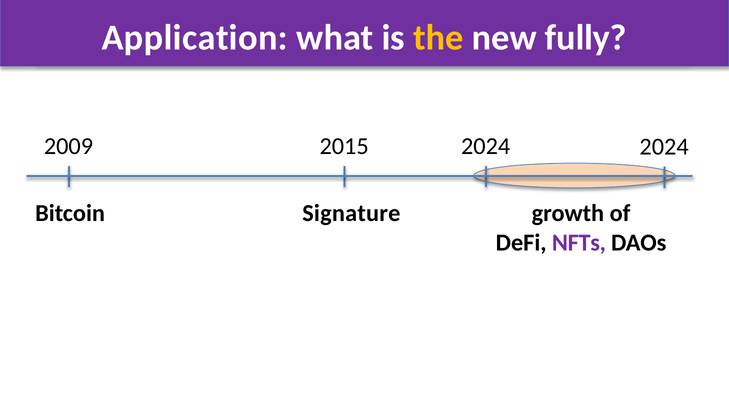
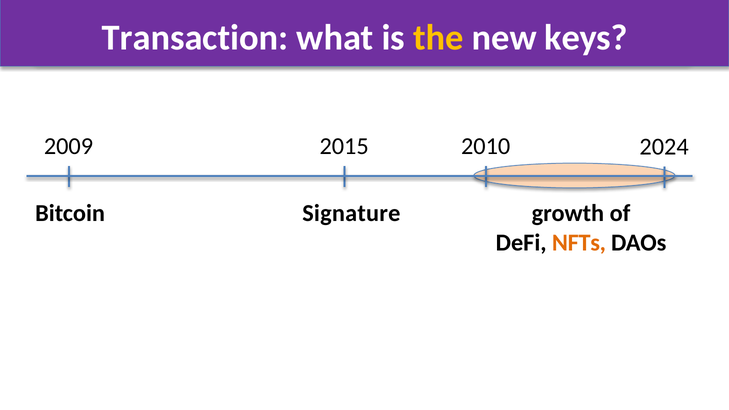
Application: Application -> Transaction (195, 38)
fully: fully -> keys (586, 38)
2024: 2024 -> 2010 (486, 146)
NFTs colour: purple -> orange (579, 243)
